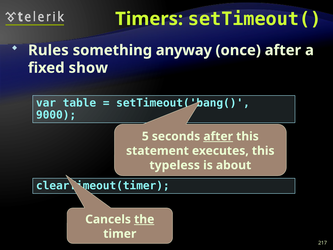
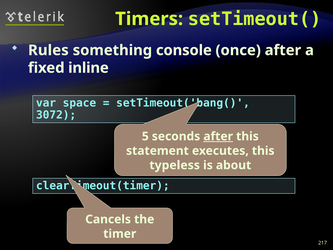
anyway: anyway -> console (184, 50)
show: show -> inline (88, 68)
table: table -> space (79, 103)
9000: 9000 -> 3072 (56, 115)
the underline: present -> none (144, 219)
